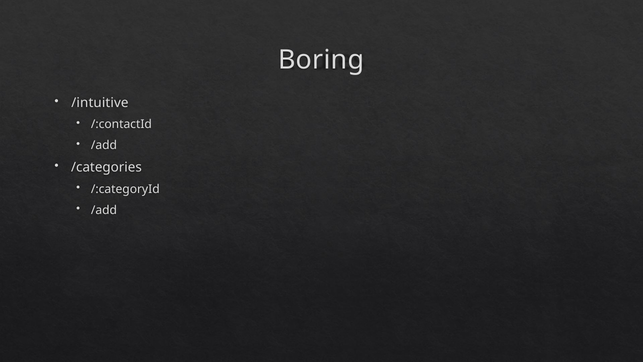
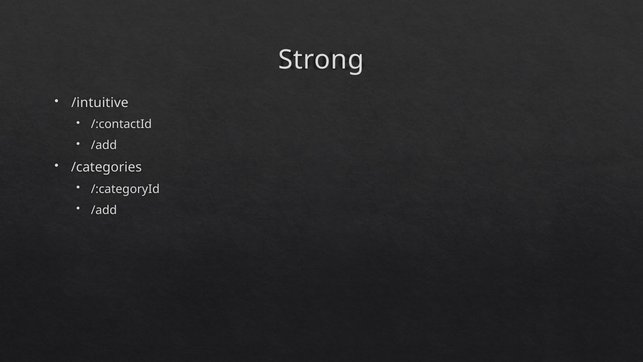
Boring: Boring -> Strong (321, 60)
